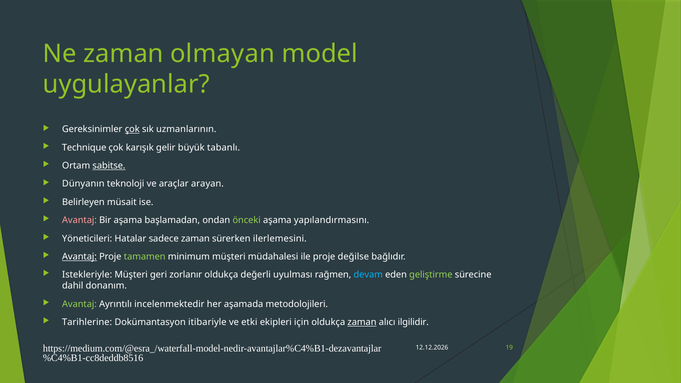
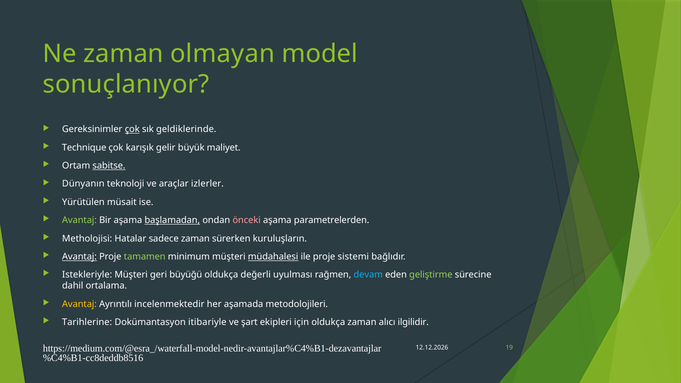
uygulayanlar: uygulayanlar -> sonuçlanıyor (126, 84)
uzmanlarının: uzmanlarının -> geldiklerinde (186, 129)
tabanlı: tabanlı -> maliyet (224, 148)
arayan: arayan -> izlerler (207, 184)
Belirleyen: Belirleyen -> Yürütülen (83, 202)
Avantaj colour: pink -> light green (79, 220)
başlamadan underline: none -> present (172, 220)
önceki colour: light green -> pink (247, 220)
yapılandırmasını: yapılandırmasını -> parametrelerden (332, 220)
Yöneticileri: Yöneticileri -> Metholojisi (87, 238)
ilerlemesini: ilerlemesini -> kuruluşların (280, 238)
müdahalesi underline: none -> present (273, 257)
değilse: değilse -> sistemi (353, 257)
zorlanır: zorlanır -> büyüğü (186, 275)
donanım: donanım -> ortalama (106, 286)
Avantaj colour: light green -> yellow (79, 304)
etki: etki -> şart (249, 322)
zaman underline: present -> none (362, 322)
